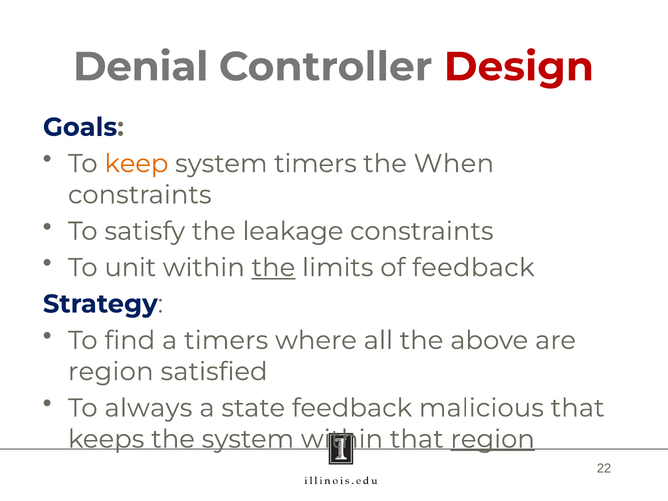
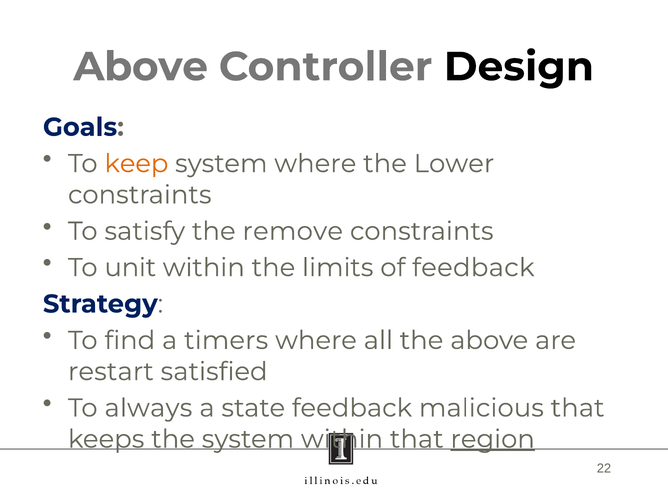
Denial: Denial -> Above (141, 67)
Design colour: red -> black (519, 67)
system timers: timers -> where (315, 164)
When: When -> Lower (454, 164)
leakage: leakage -> remove (293, 231)
the underline: present -> none (273, 268)
region: region -> restart (111, 372)
